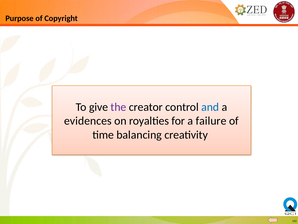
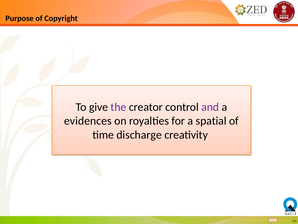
and colour: blue -> purple (210, 107)
failure: failure -> spatial (211, 121)
balancing: balancing -> discharge (139, 135)
